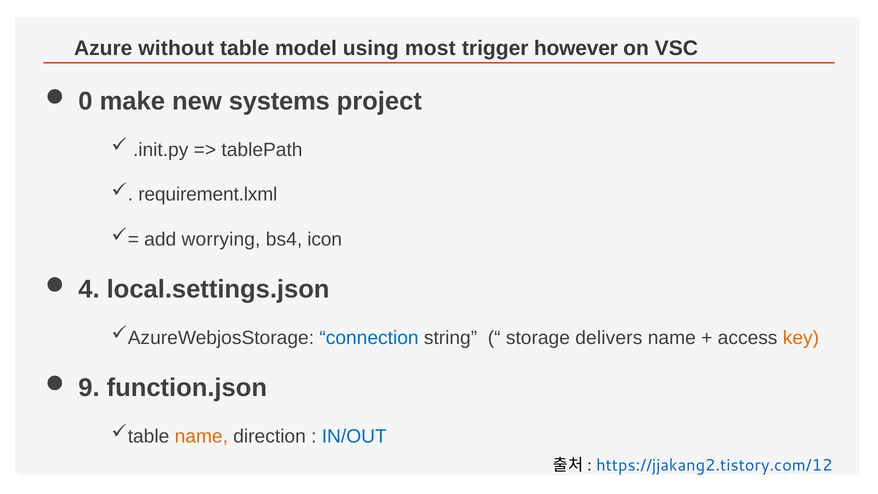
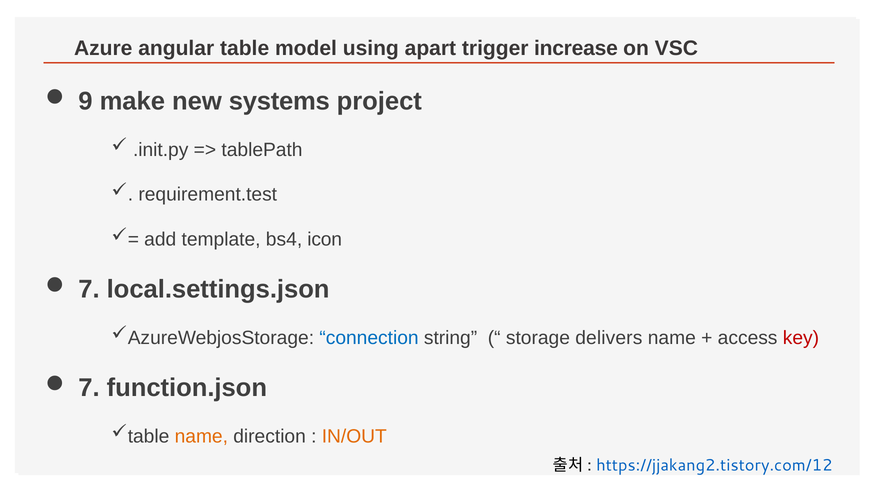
without: without -> angular (176, 48)
most: most -> apart (430, 48)
however: however -> increase (576, 48)
0: 0 -> 9 (85, 101)
requirement.lxml: requirement.lxml -> requirement.test (208, 194)
worrying: worrying -> template (221, 239)
4: 4 -> 7 (89, 289)
key colour: orange -> red (801, 338)
9: 9 -> 7 (89, 388)
IN/OUT colour: blue -> orange (354, 436)
